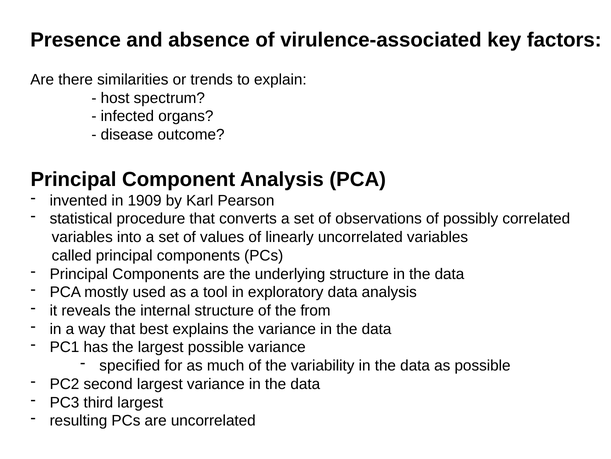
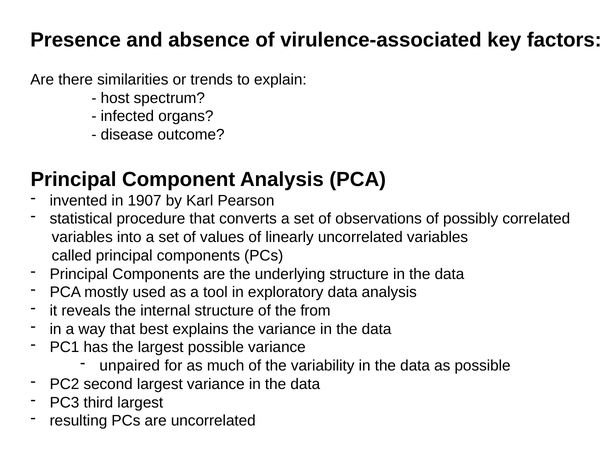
1909: 1909 -> 1907 (145, 200)
specified: specified -> unpaired (130, 365)
